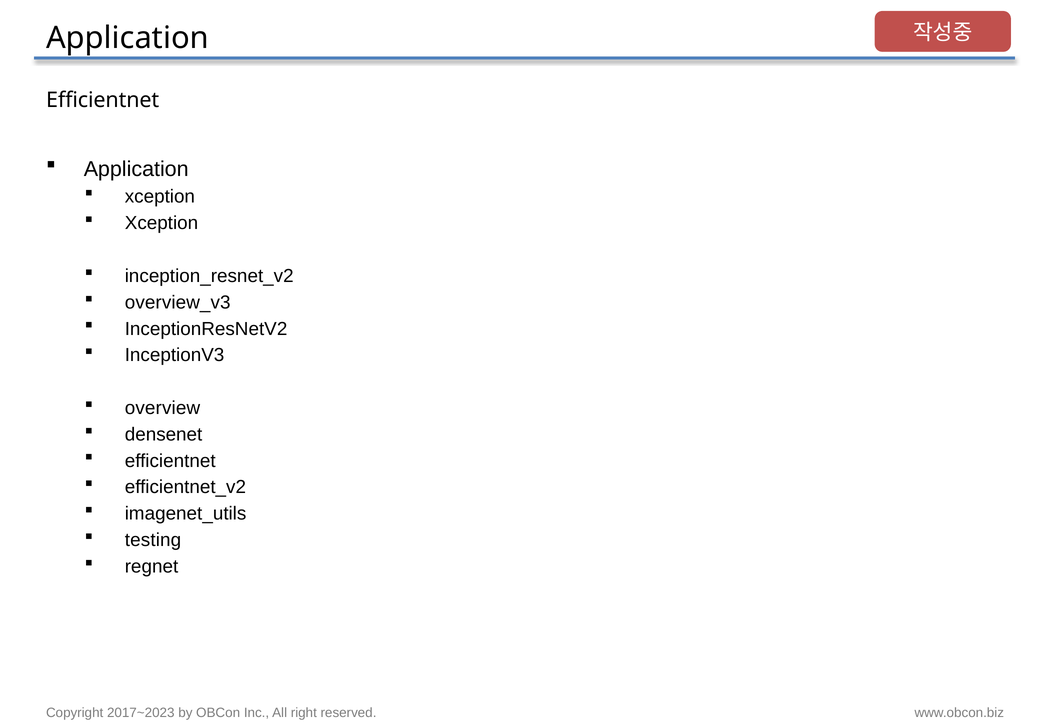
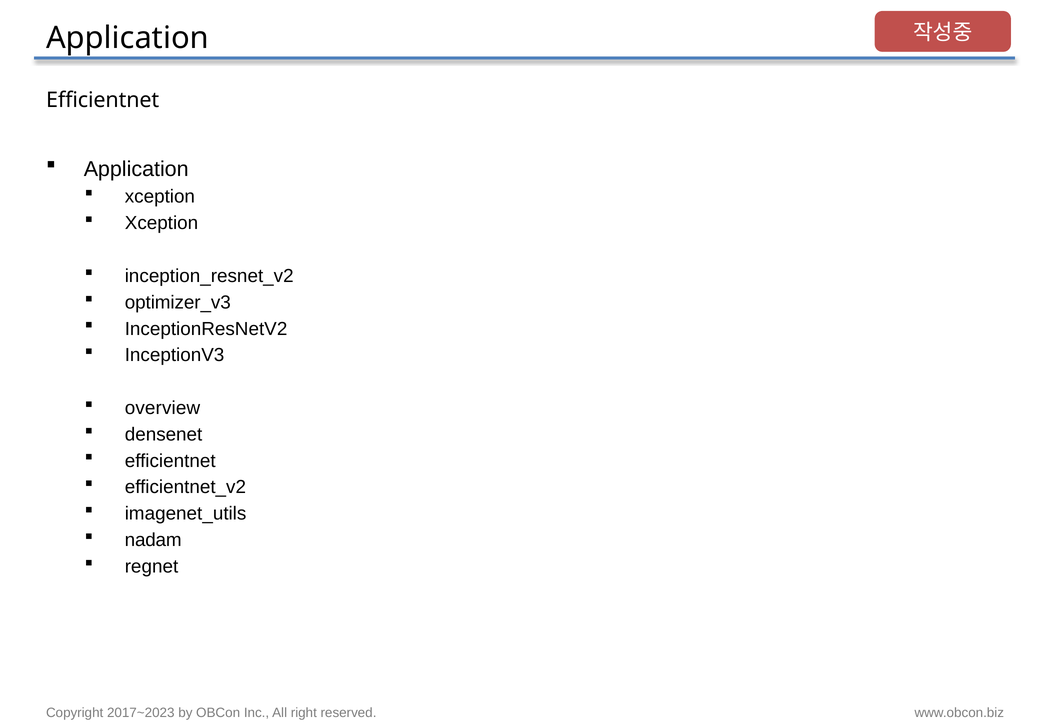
overview_v3: overview_v3 -> optimizer_v3 (178, 302)
testing: testing -> nadam (153, 540)
